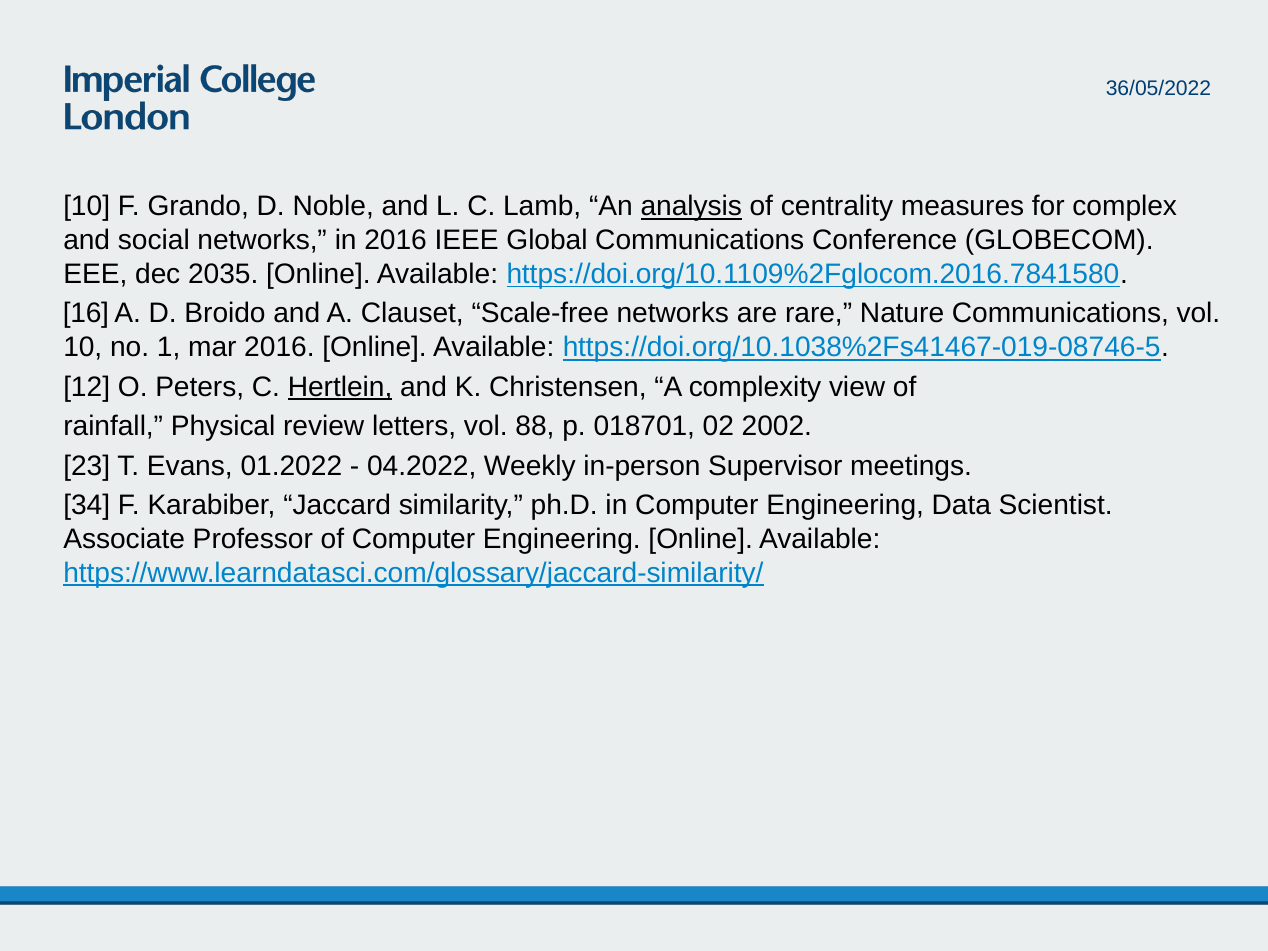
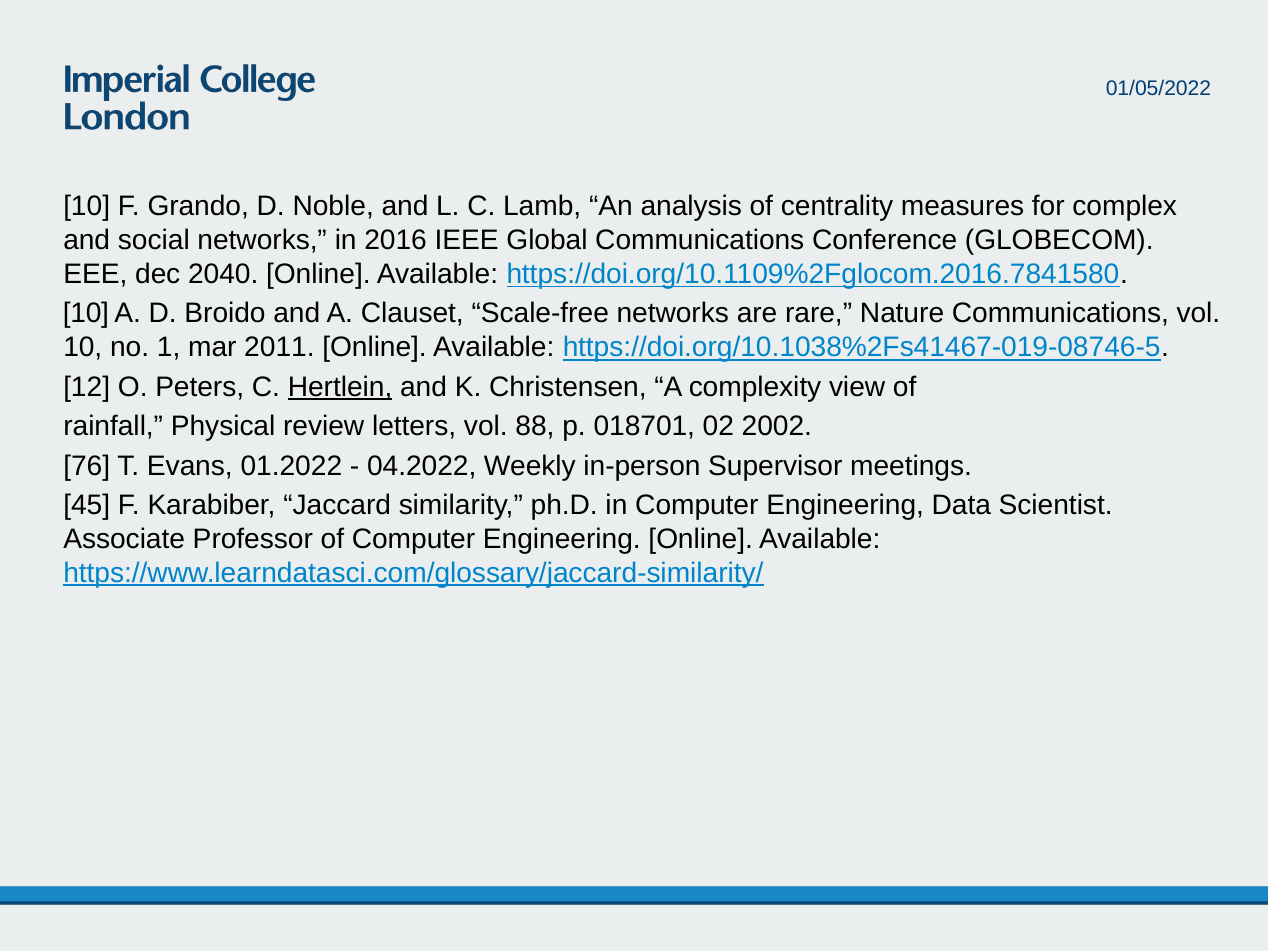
36/05/2022: 36/05/2022 -> 01/05/2022 (1158, 88)
analysis underline: present -> none (691, 207)
2035: 2035 -> 2040 (223, 274)
16: 16 -> 10 (86, 314)
mar 2016: 2016 -> 2011 (279, 347)
23: 23 -> 76 (87, 466)
34: 34 -> 45 (87, 505)
